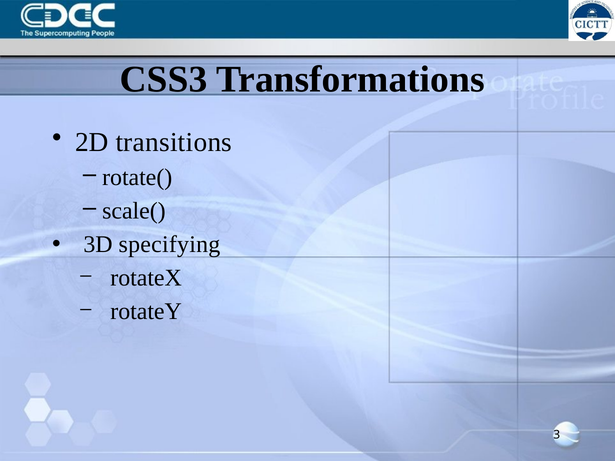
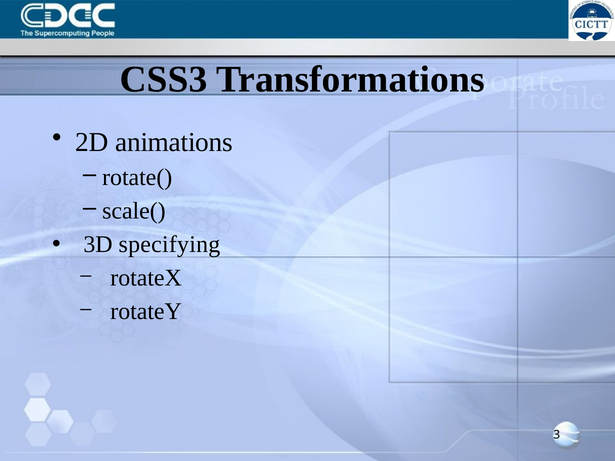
transitions: transitions -> animations (174, 142)
